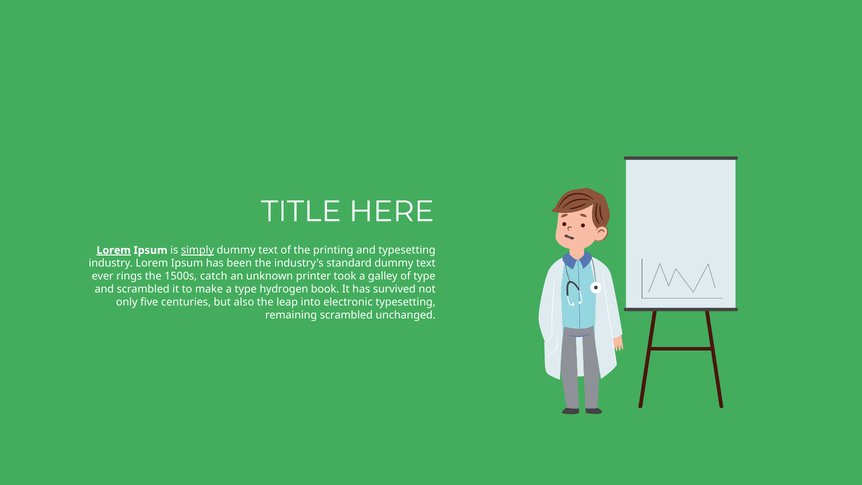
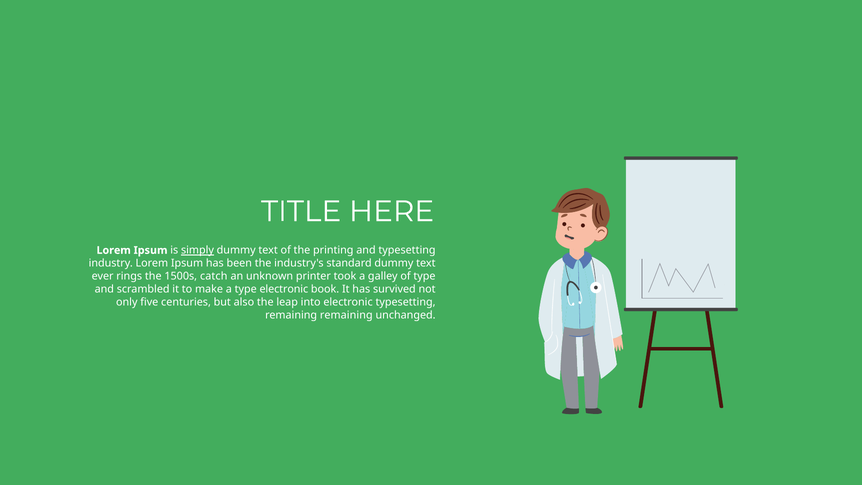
Lorem underline: present -> none (114, 250)
type hydrogen: hydrogen -> electronic (284, 289)
remaining scrambled: scrambled -> remaining (346, 315)
